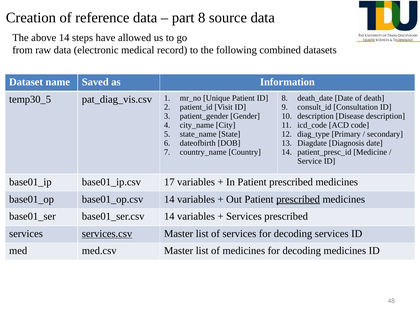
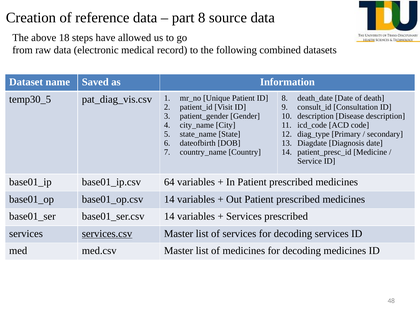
above 14: 14 -> 18 (64, 38)
17: 17 -> 64 (169, 182)
prescribed underline: present -> none (298, 199)
